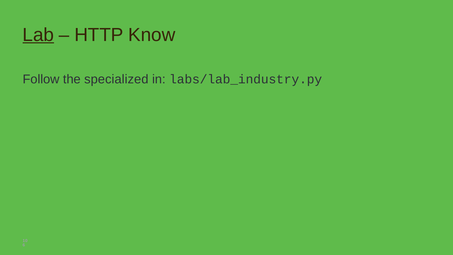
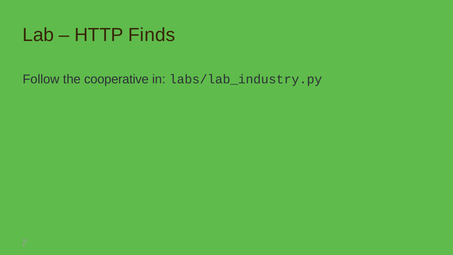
Lab underline: present -> none (38, 35)
Know: Know -> Finds (152, 35)
specialized: specialized -> cooperative (116, 79)
